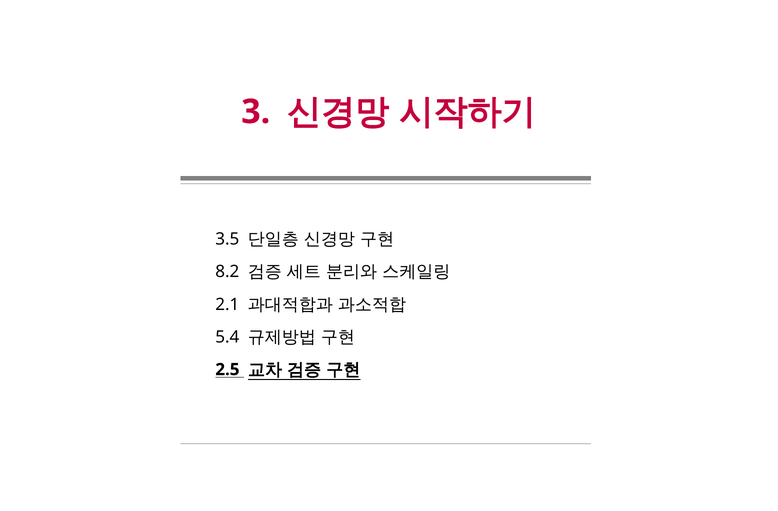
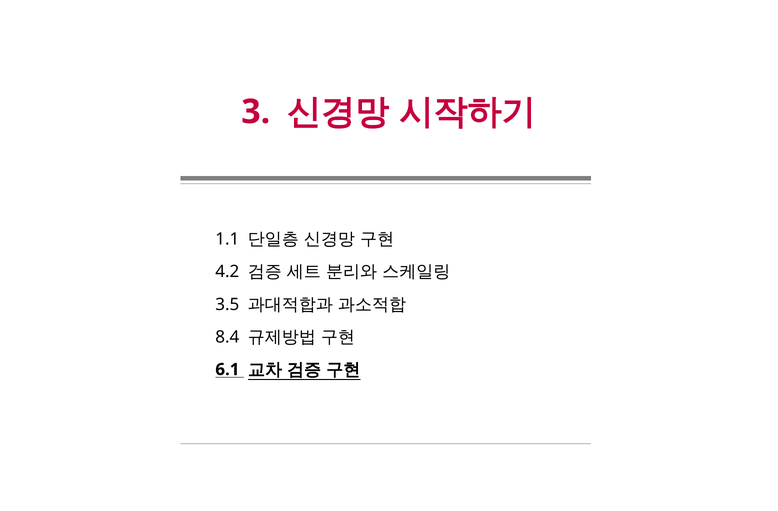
3.5: 3.5 -> 1.1 (227, 239)
8.2: 8.2 -> 4.2 (227, 272)
2.1: 2.1 -> 3.5 (227, 304)
5.4: 5.4 -> 8.4 (227, 337)
2.5: 2.5 -> 6.1 (227, 370)
